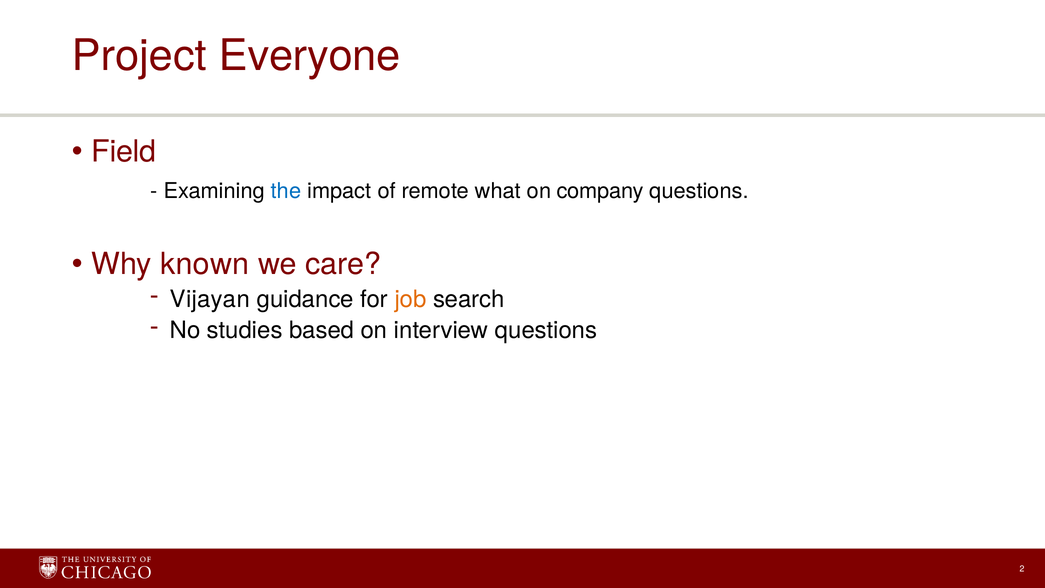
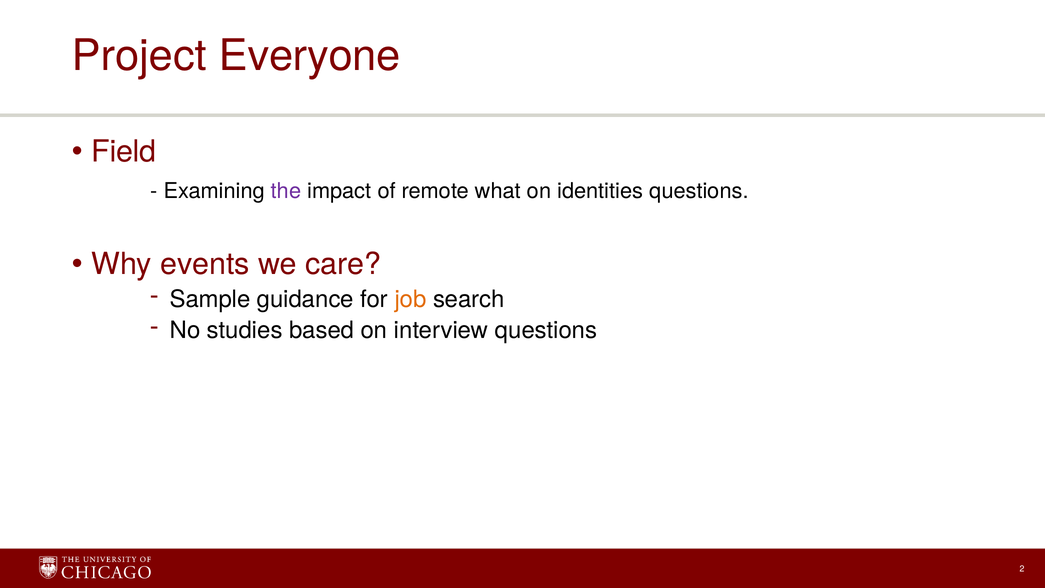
the colour: blue -> purple (286, 191)
company: company -> identities (600, 191)
known: known -> events (205, 264)
Vijayan: Vijayan -> Sample (210, 299)
